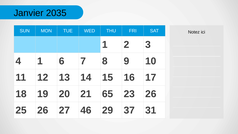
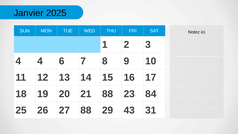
2035: 2035 -> 2025 (56, 13)
4 1: 1 -> 4 (40, 61)
21 65: 65 -> 88 (108, 94)
23 26: 26 -> 84 (151, 94)
27 46: 46 -> 88 (86, 110)
37: 37 -> 43 (129, 110)
